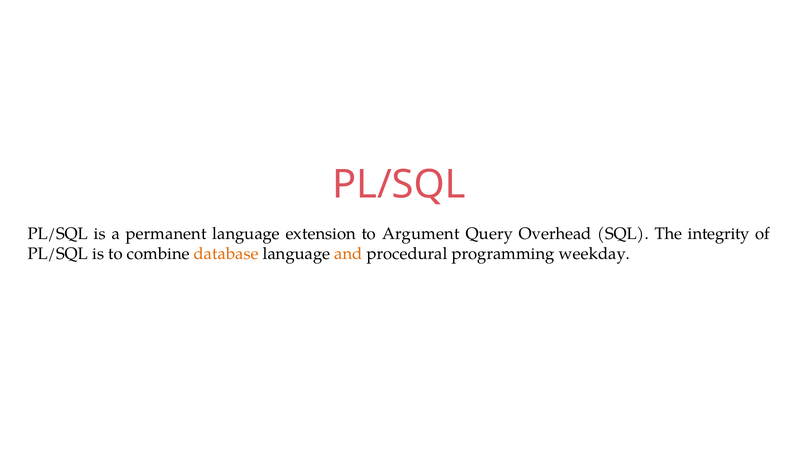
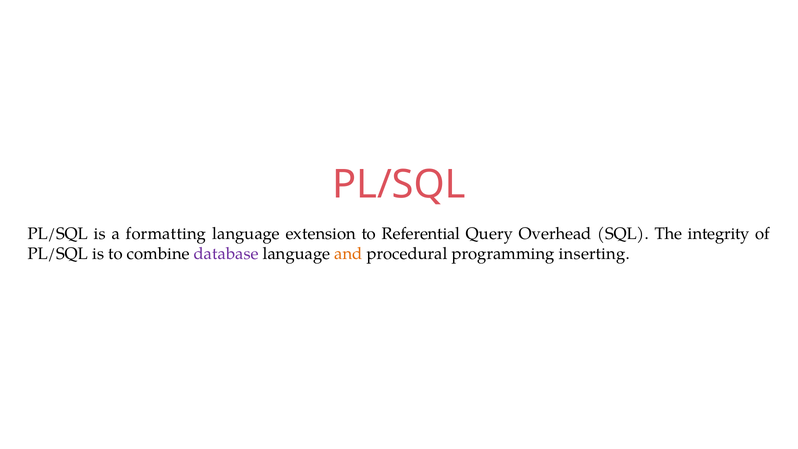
permanent: permanent -> formatting (166, 234)
Argument: Argument -> Referential (421, 234)
database colour: orange -> purple (226, 253)
weekday: weekday -> inserting (594, 253)
